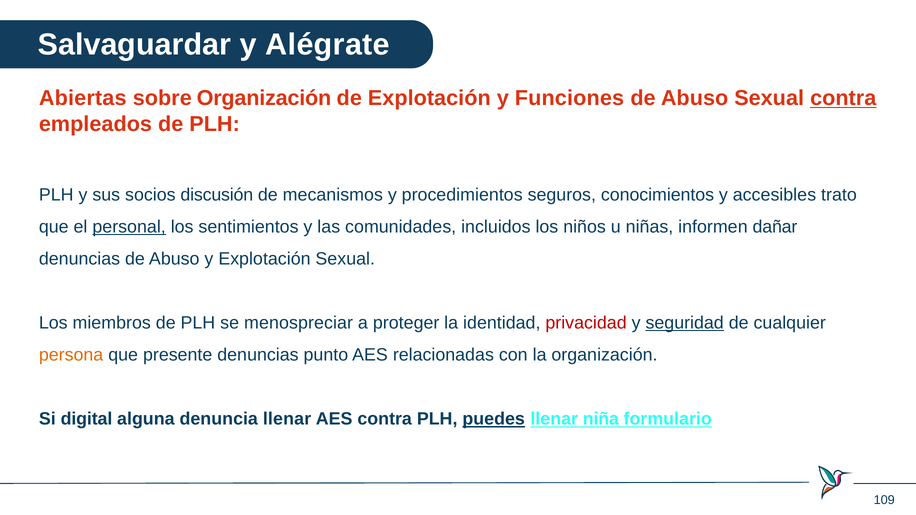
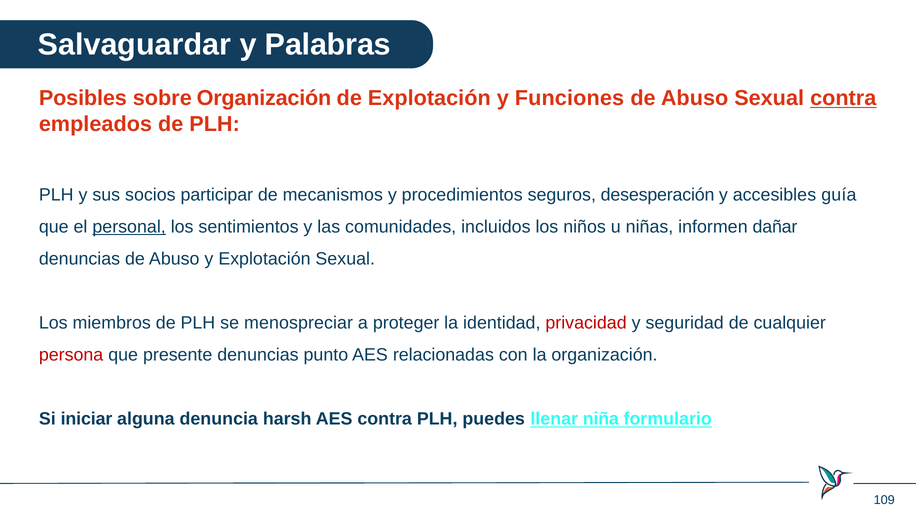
Alégrate: Alégrate -> Palabras (328, 45)
Abiertas: Abiertas -> Posibles (83, 98)
discusión: discusión -> participar (217, 195)
conocimientos: conocimientos -> desesperación (658, 195)
trato: trato -> guía (839, 195)
seguridad underline: present -> none (685, 323)
persona colour: orange -> red (71, 355)
digital: digital -> iniciar (87, 419)
denuncia llenar: llenar -> harsh (287, 419)
puedes underline: present -> none (494, 419)
